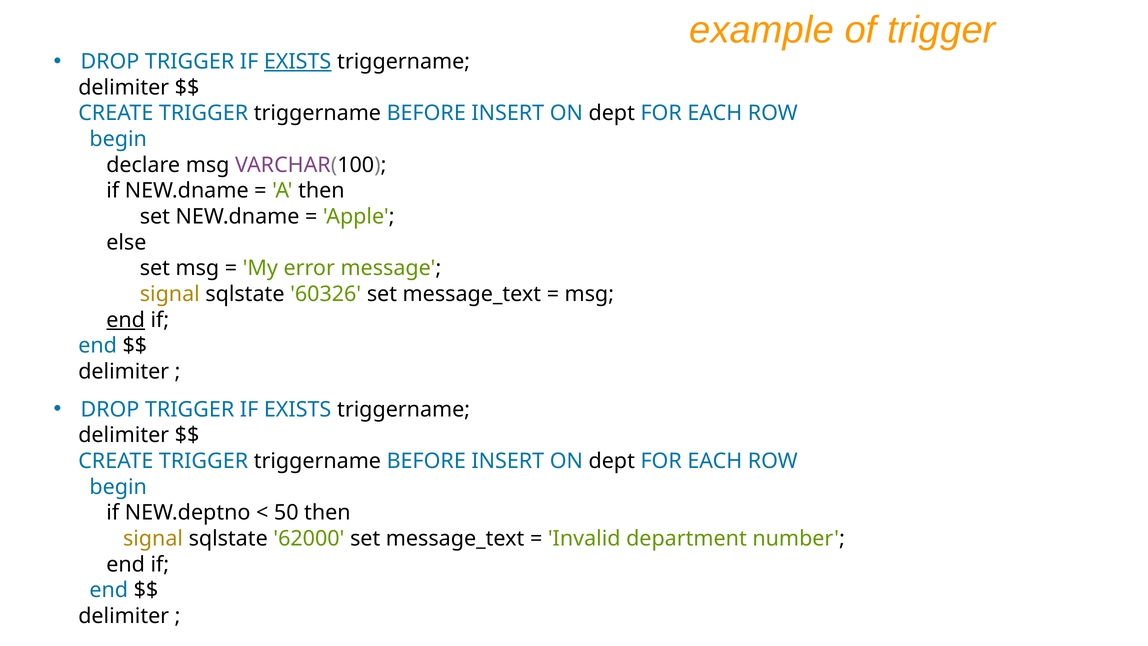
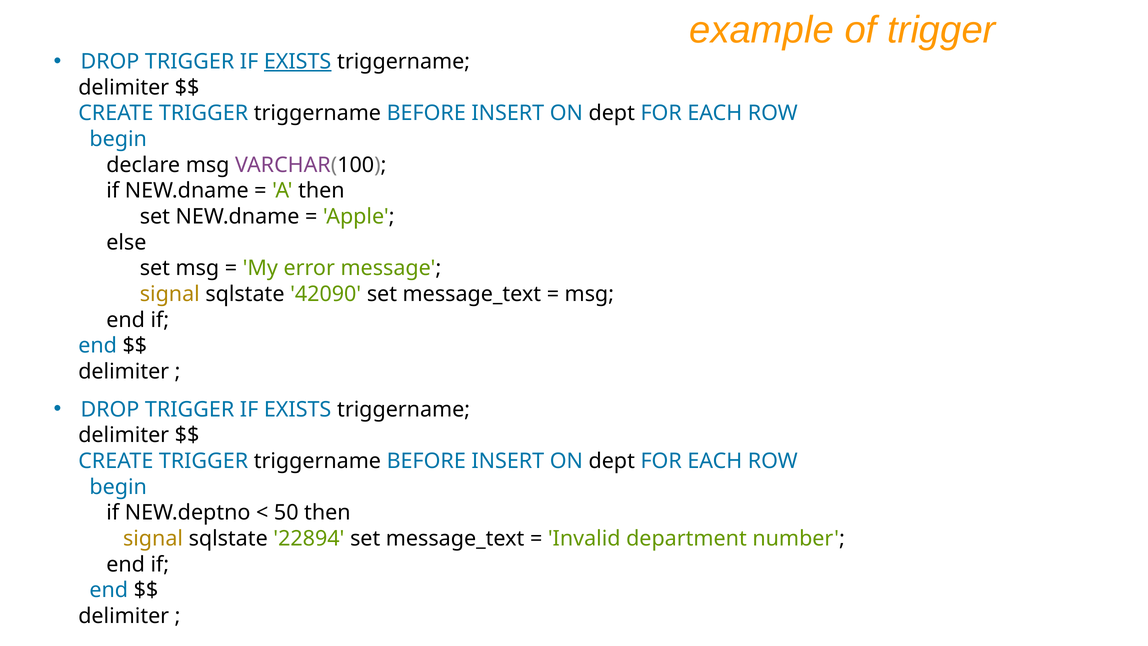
60326: 60326 -> 42090 (326, 294)
end underline: present -> none (126, 320)
62000: 62000 -> 22894 (309, 538)
